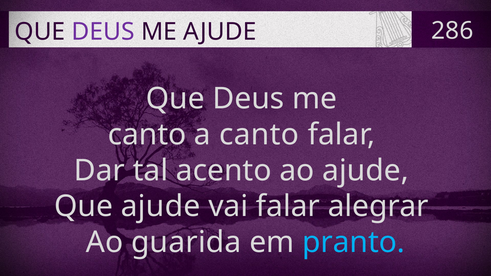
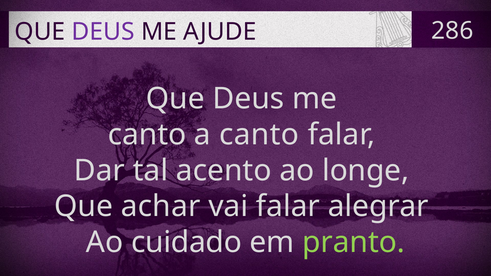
ao ajude: ajude -> longe (366, 171)
Que ajude: ajude -> achar (161, 207)
guarida: guarida -> cuidado (186, 243)
pranto colour: light blue -> light green (354, 243)
